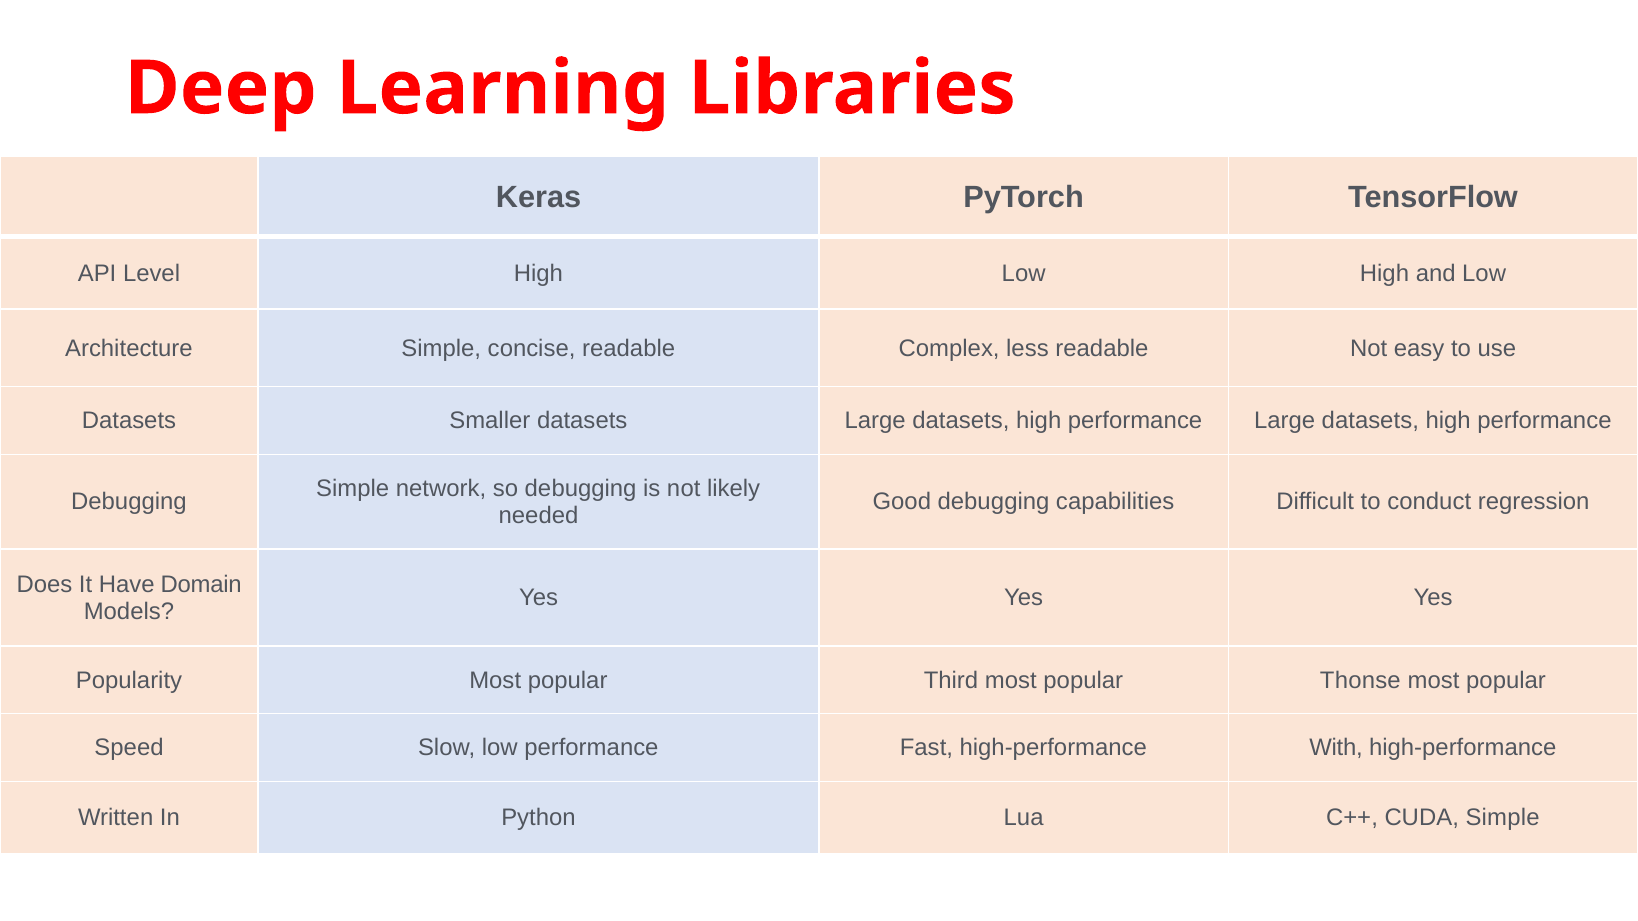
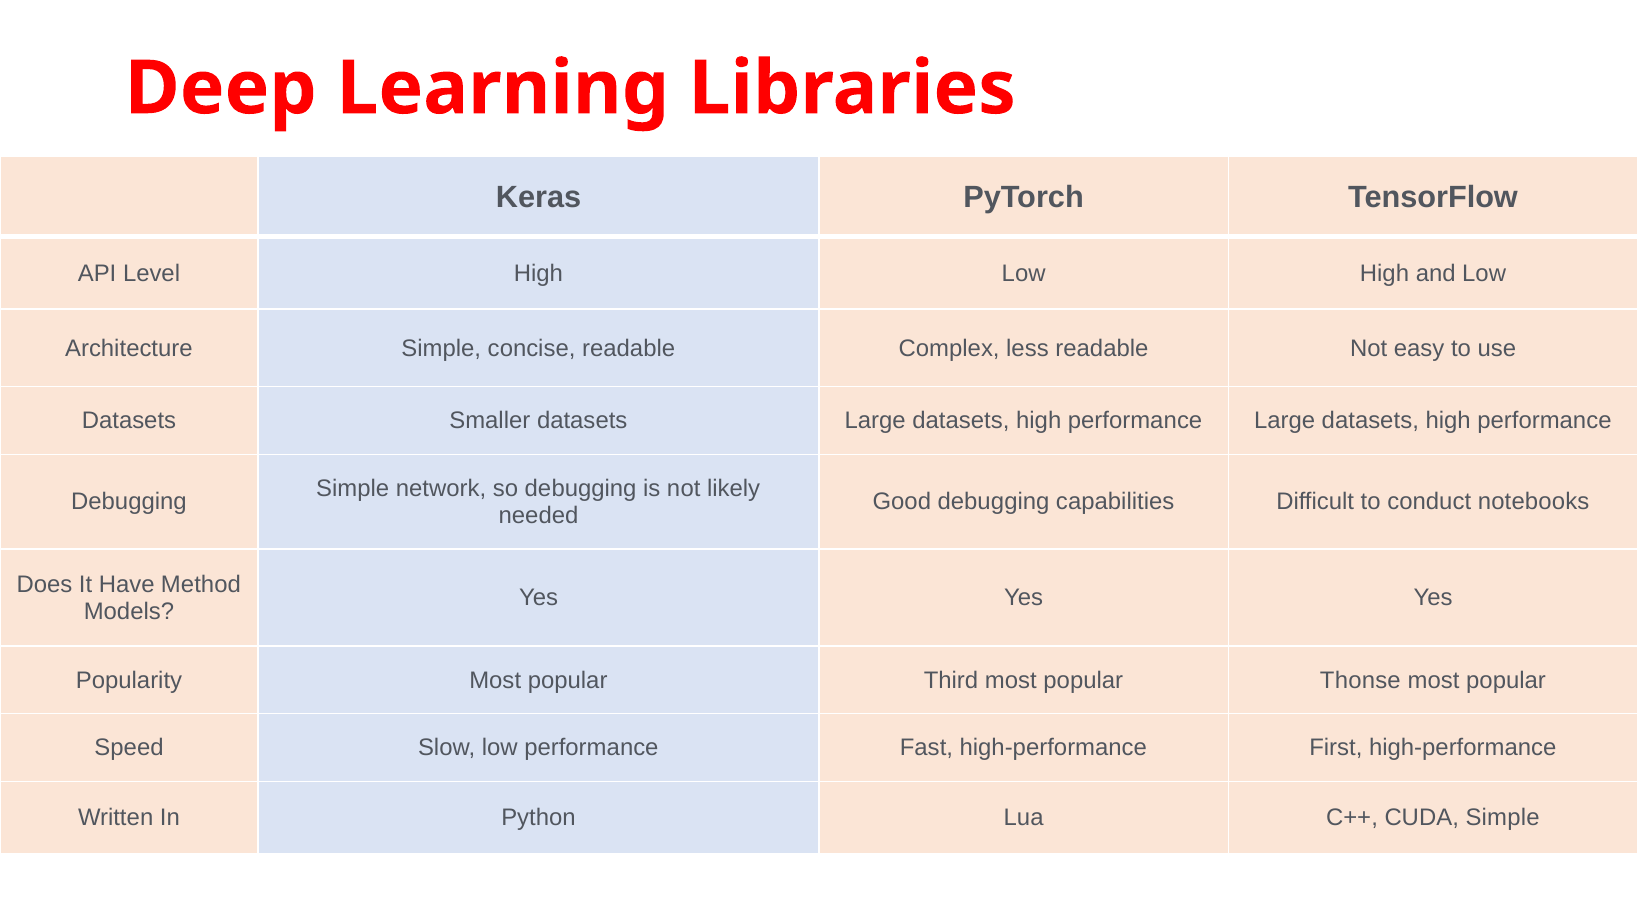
regression: regression -> notebooks (1534, 502)
Domain: Domain -> Method (201, 585)
With: With -> First (1336, 748)
